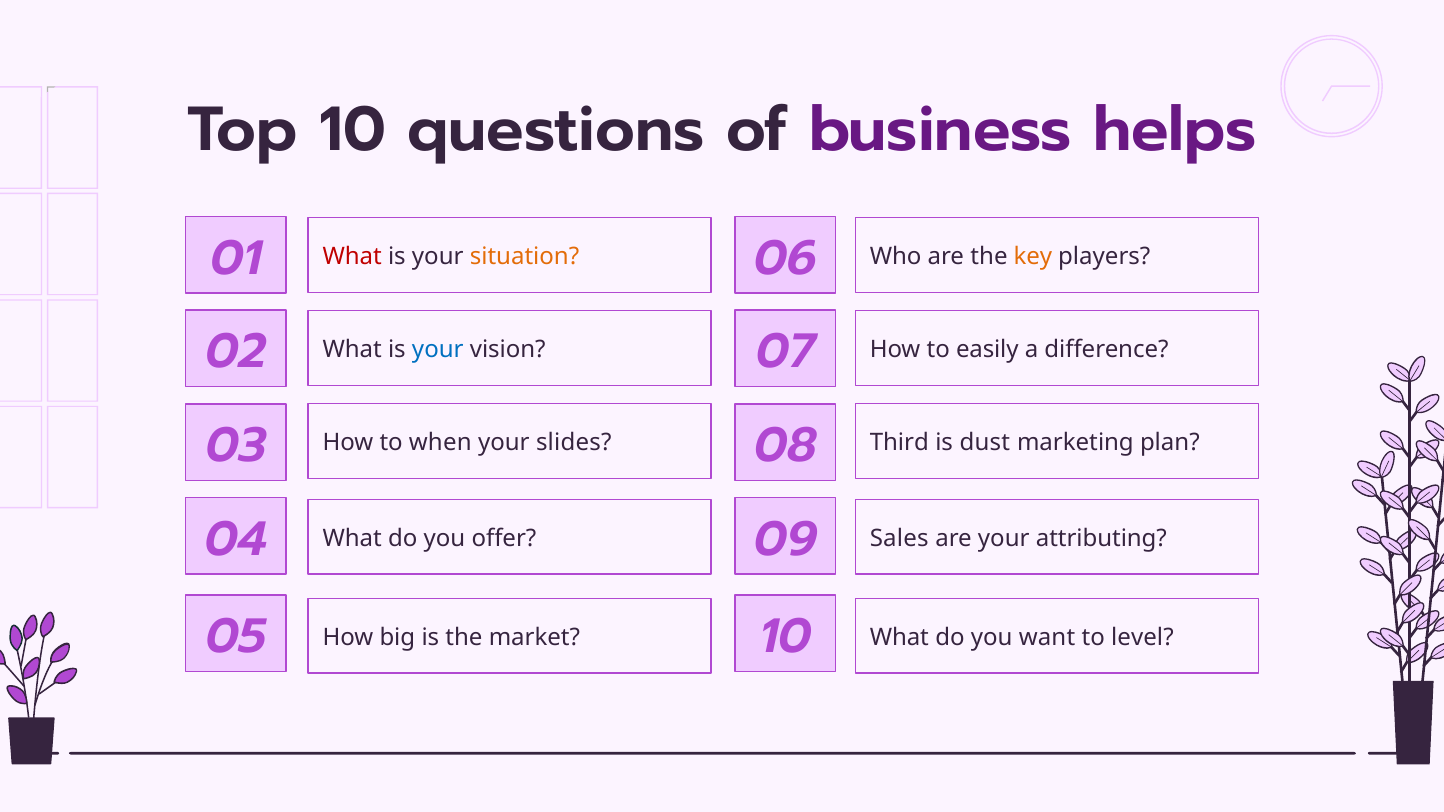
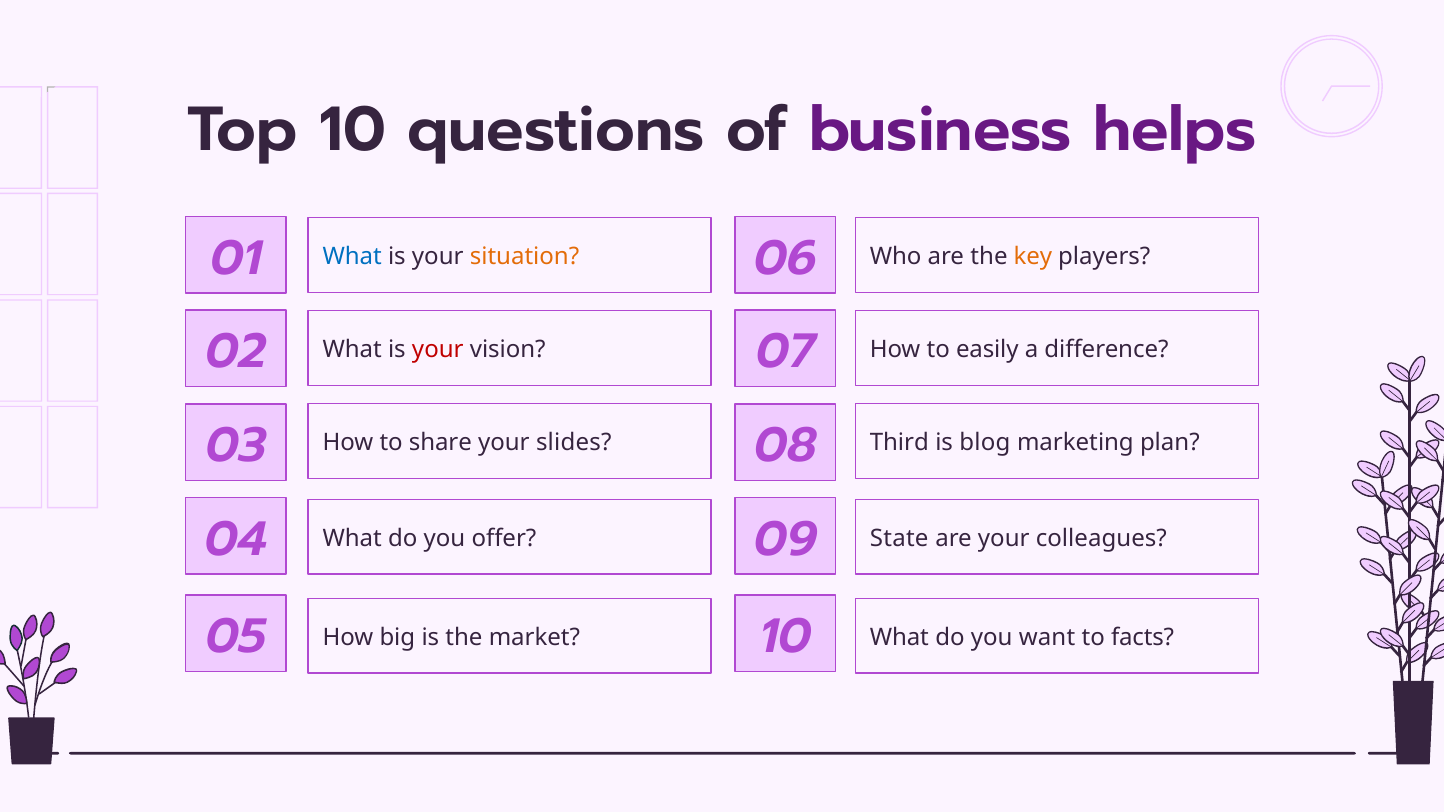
What colour: red -> blue (352, 257)
your colour: blue -> red (438, 350)
when: when -> share (440, 443)
dust: dust -> blog (985, 443)
Sales: Sales -> State (899, 539)
attributing: attributing -> colleagues (1101, 539)
level: level -> facts (1143, 638)
